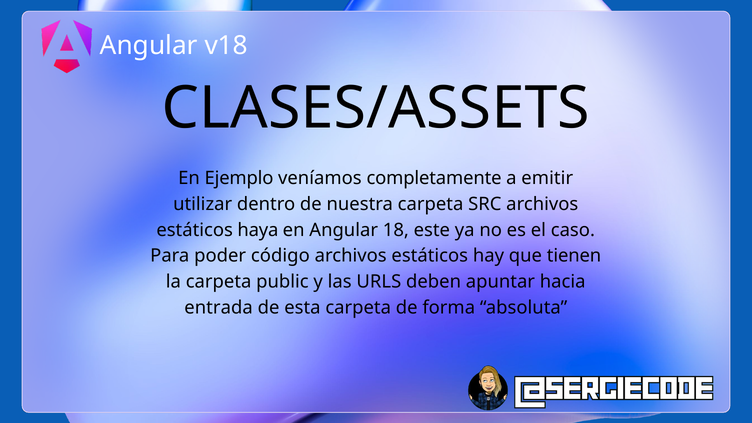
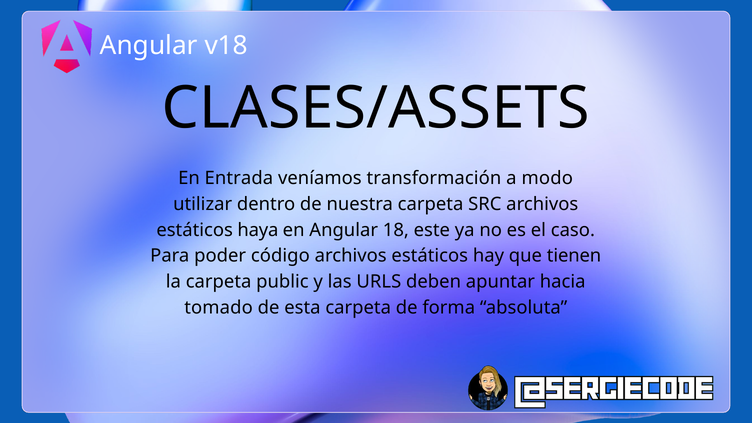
Ejemplo: Ejemplo -> Entrada (239, 178)
completamente: completamente -> transformación (434, 178)
emitir: emitir -> modo (547, 178)
entrada: entrada -> tomado (219, 308)
